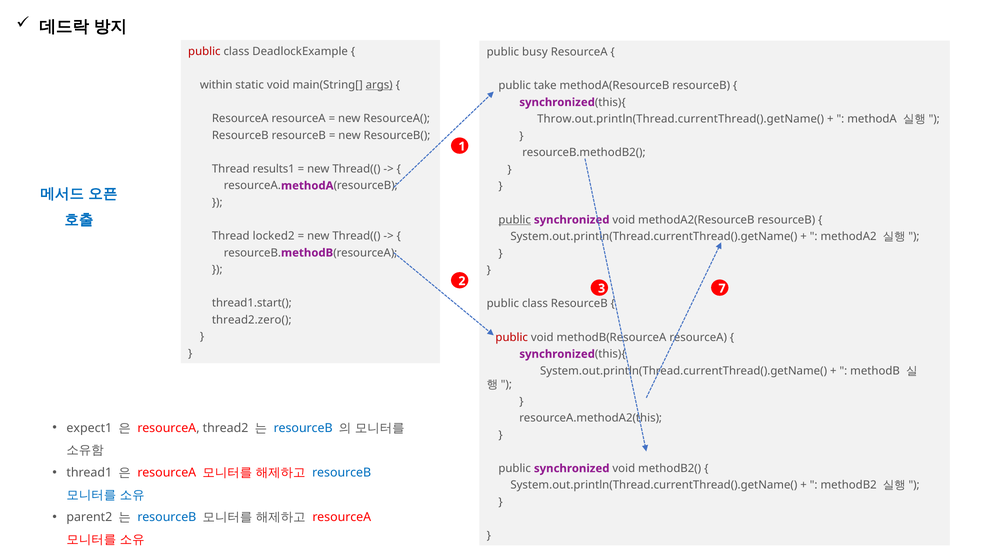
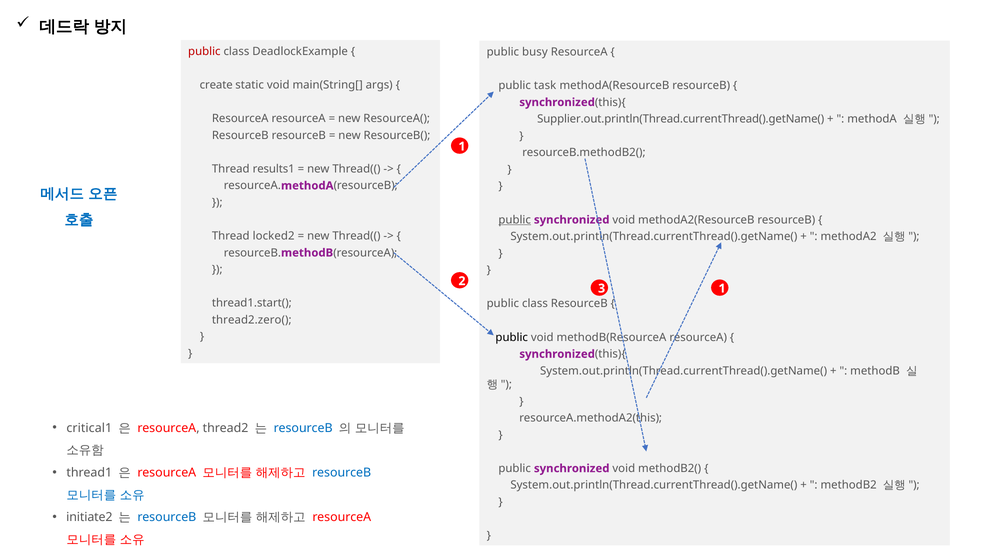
within: within -> create (216, 85)
args underline: present -> none (379, 85)
take: take -> task (545, 86)
Throw.out.println(Thread.currentThread().getName(: Throw.out.println(Thread.currentThread().getName( -> Supplier.out.println(Thread.currentThread().getName( (681, 119)
3 7: 7 -> 1 (722, 289)
public colour: red -> black (512, 338)
expect1: expect1 -> critical1 (89, 428)
parent2: parent2 -> initiate2 (89, 518)
